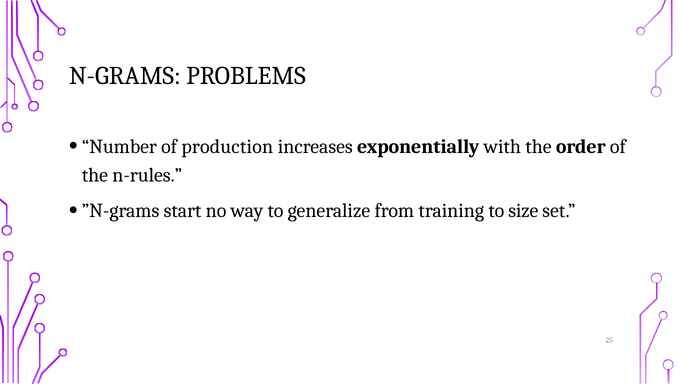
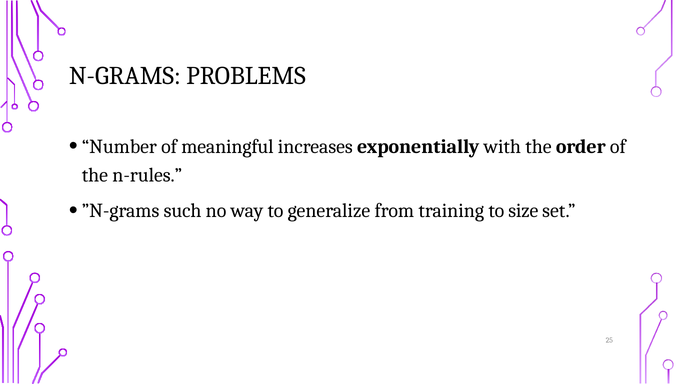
production: production -> meaningful (227, 146)
start: start -> such (183, 211)
